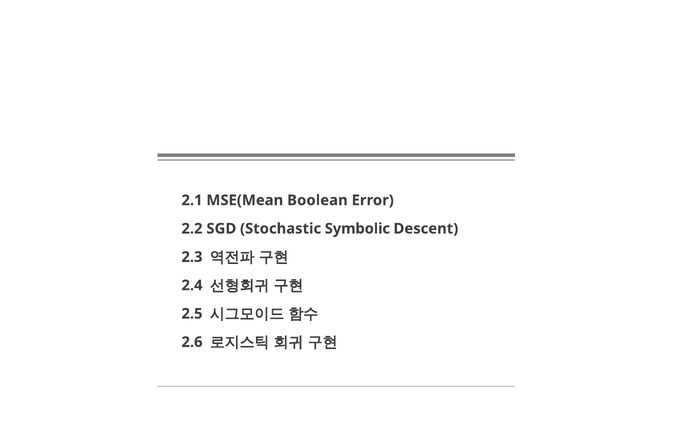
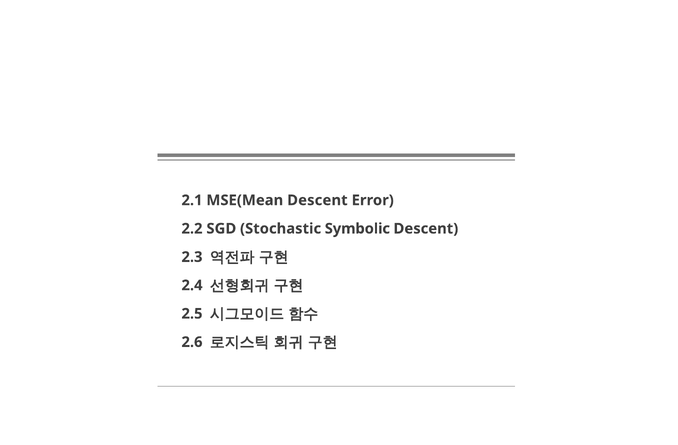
MSE(Mean Boolean: Boolean -> Descent (317, 200)
